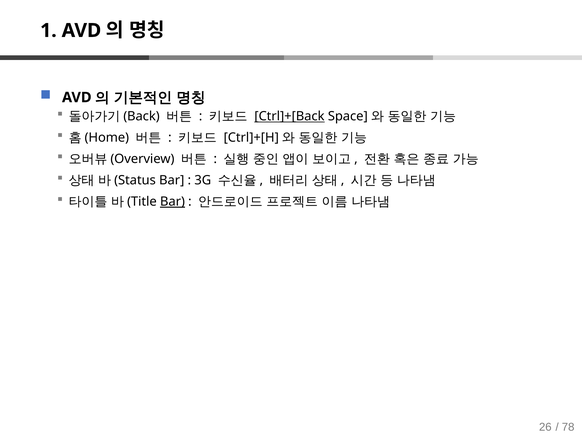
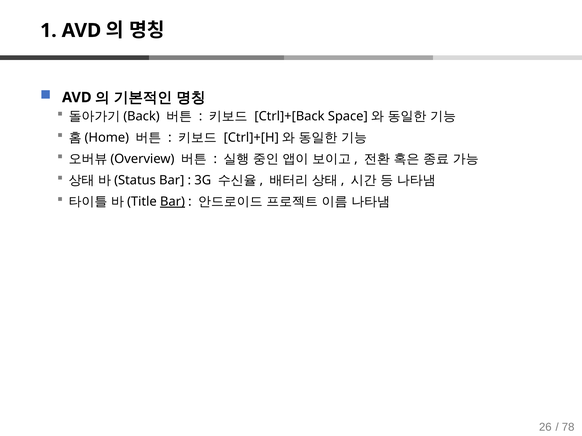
Ctrl]+[Back underline: present -> none (289, 117)
